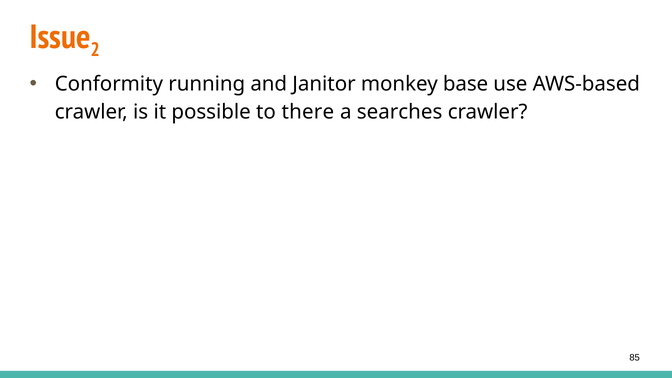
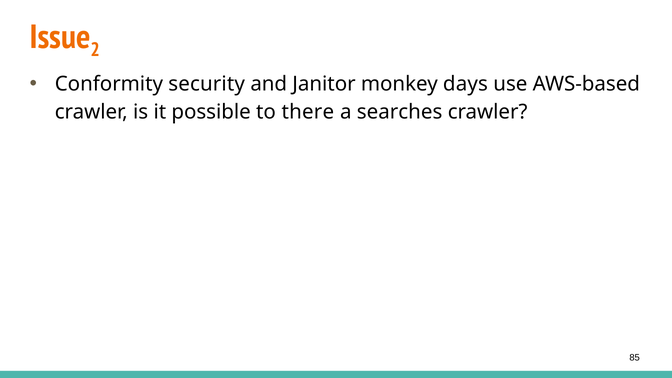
running: running -> security (207, 84)
base: base -> days (465, 84)
